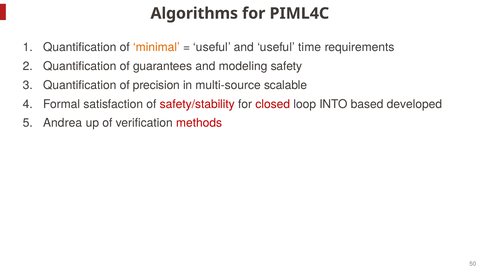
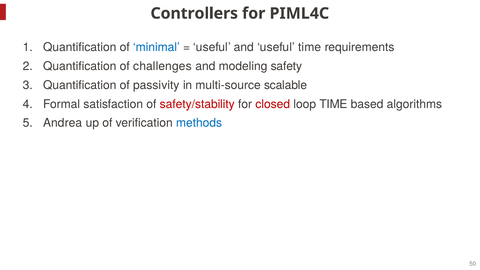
Algorithms: Algorithms -> Controllers (194, 13)
minimal colour: orange -> blue (156, 47)
guarantees: guarantees -> challenges (162, 66)
precision: precision -> passivity (156, 85)
loop INTO: INTO -> TIME (334, 104)
developed: developed -> algorithms (414, 104)
methods colour: red -> blue (199, 123)
